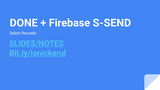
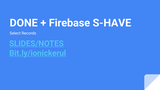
S-SEND: S-SEND -> S-HAVE (112, 23)
